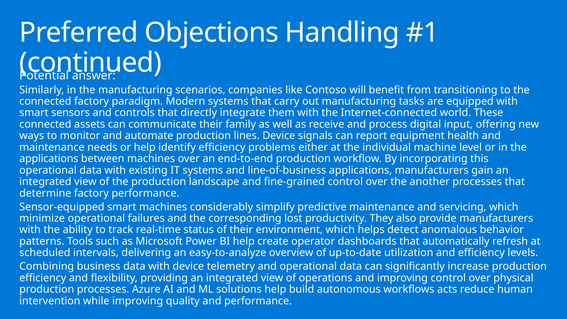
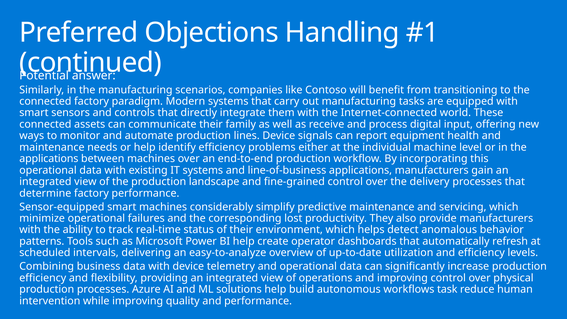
another: another -> delivery (430, 182)
acts: acts -> task (447, 289)
